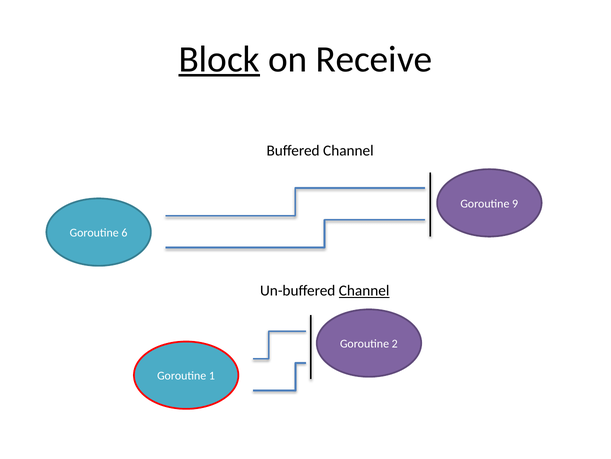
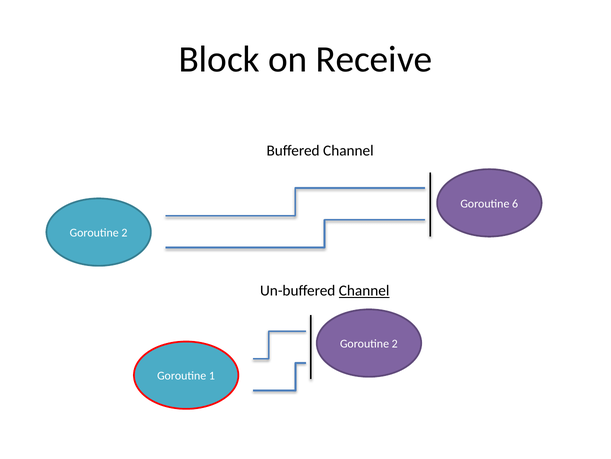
Block underline: present -> none (219, 59)
9: 9 -> 6 (515, 203)
6: 6 -> 2 (124, 233)
